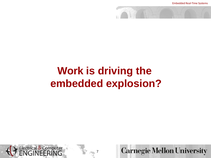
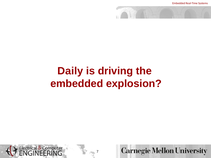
Work: Work -> Daily (70, 71)
